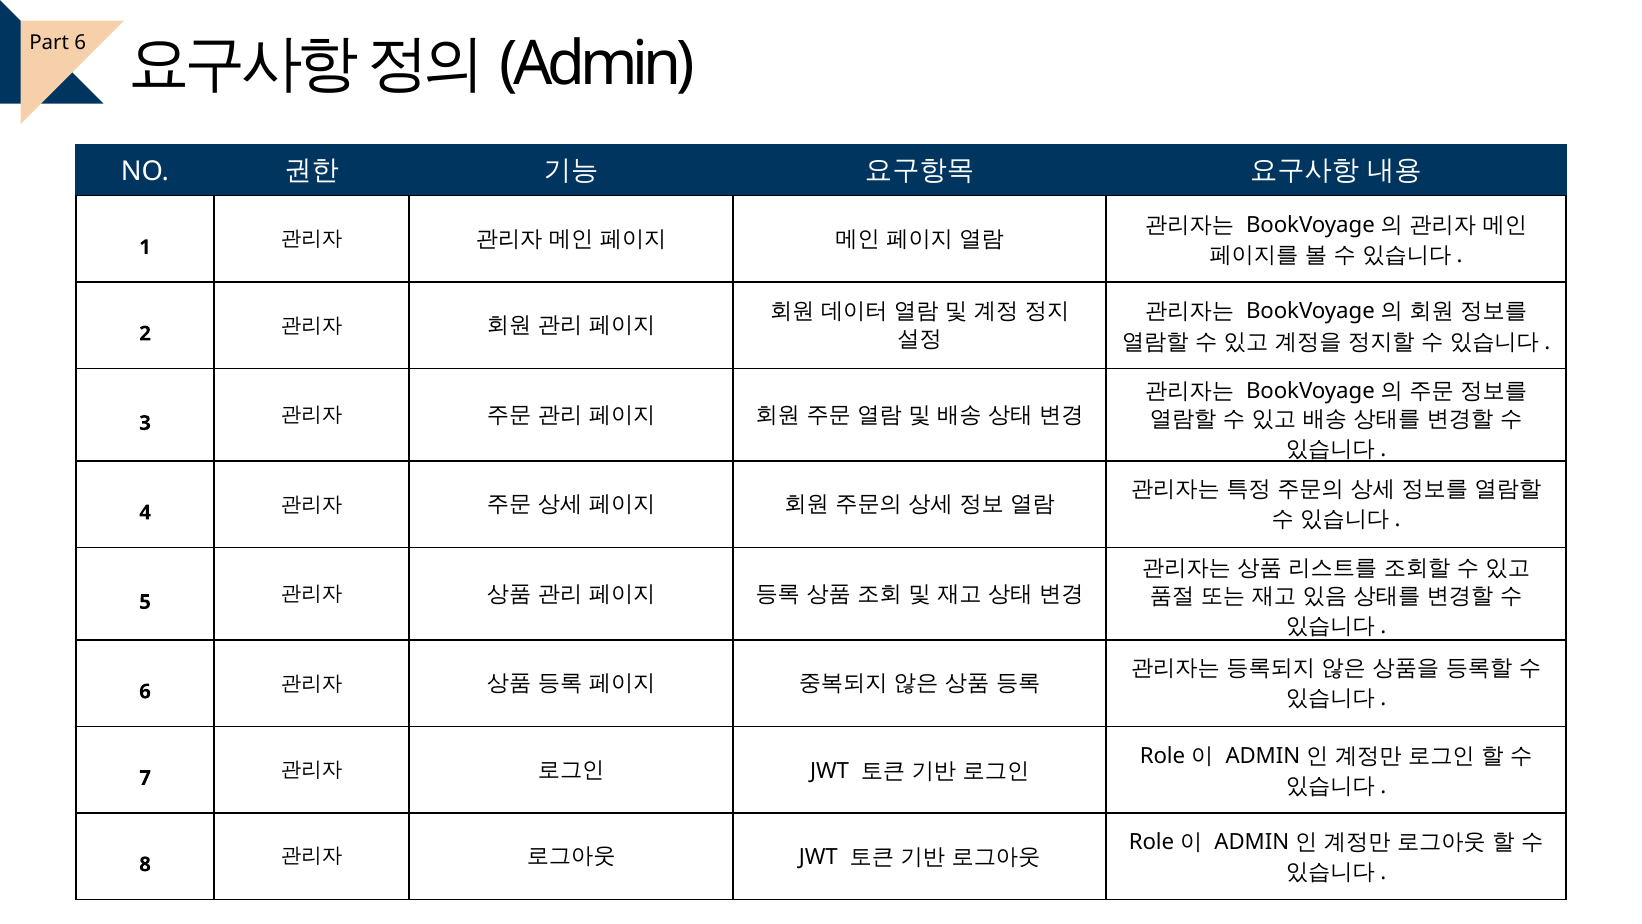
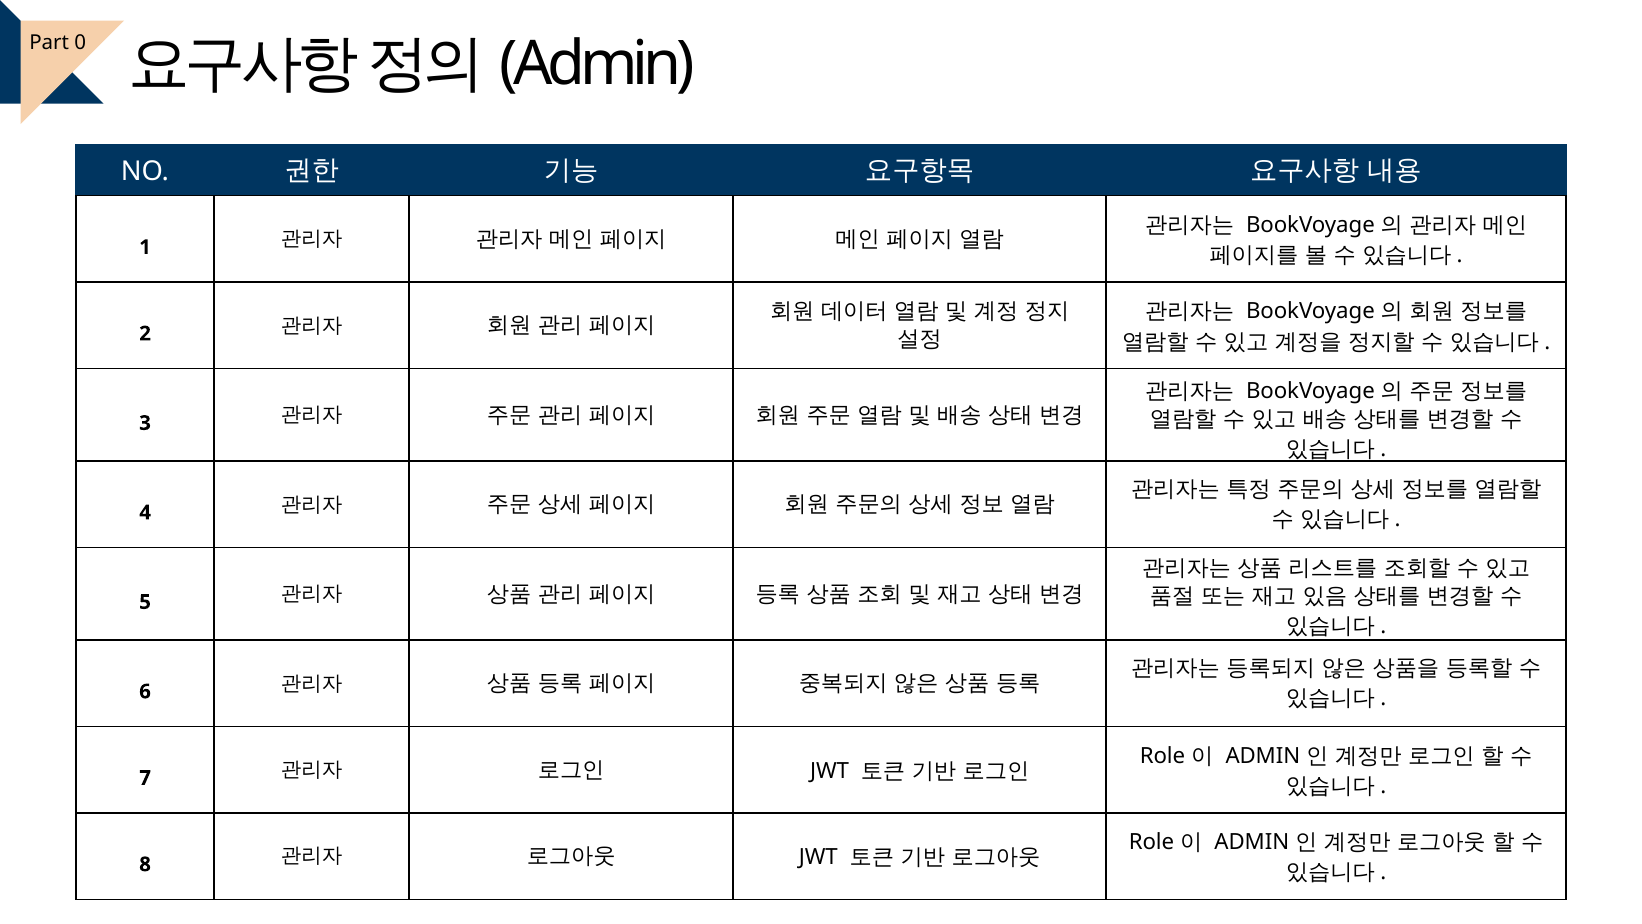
Part 6: 6 -> 0 (80, 42)
